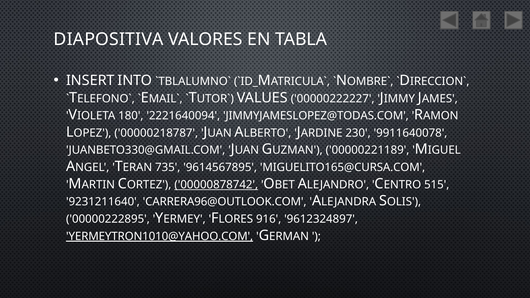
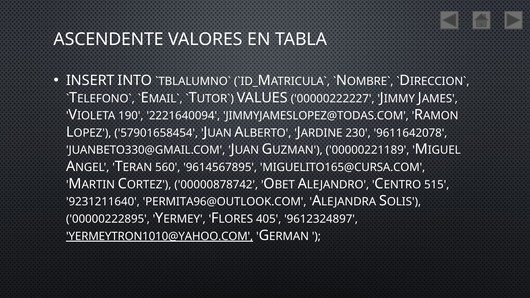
DIAPOSITIVA: DIAPOSITIVA -> ASCENDENTE (109, 39)
180: 180 -> 190 (131, 116)
00000218787: 00000218787 -> 57901658454 (156, 133)
9911640078: 9911640078 -> 9611642078 (411, 133)
735: 735 -> 560 (168, 167)
00000878742 underline: present -> none (216, 185)
CARRERA96@OUTLOOK.COM: CARRERA96@OUTLOOK.COM -> PERMITA96@OUTLOOK.COM (225, 202)
916: 916 -> 405 (269, 219)
